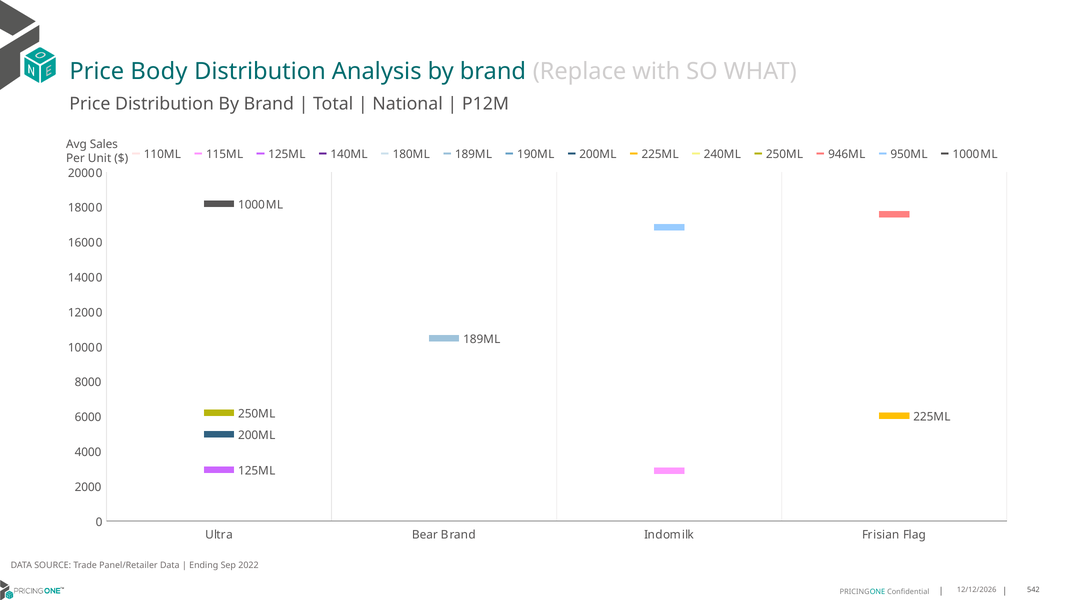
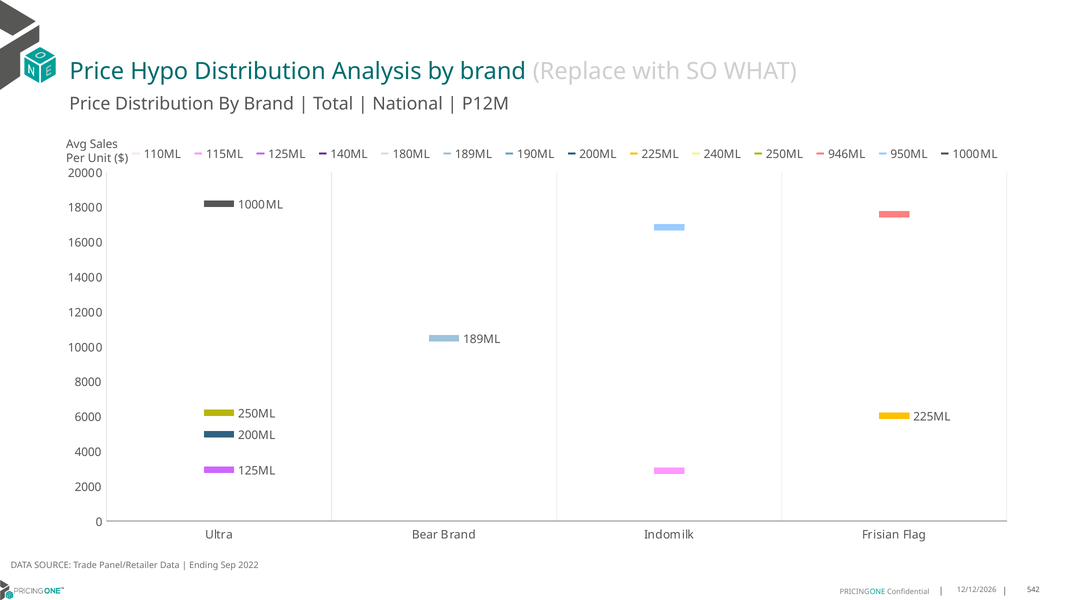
Body: Body -> Hypo (159, 72)
